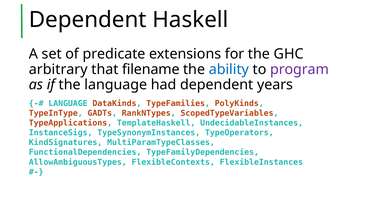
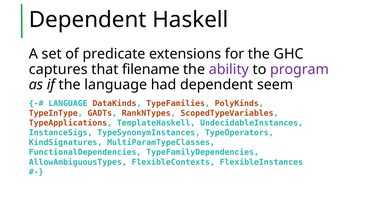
arbitrary: arbitrary -> captures (58, 69)
ability colour: blue -> purple (229, 69)
years: years -> seem (275, 85)
